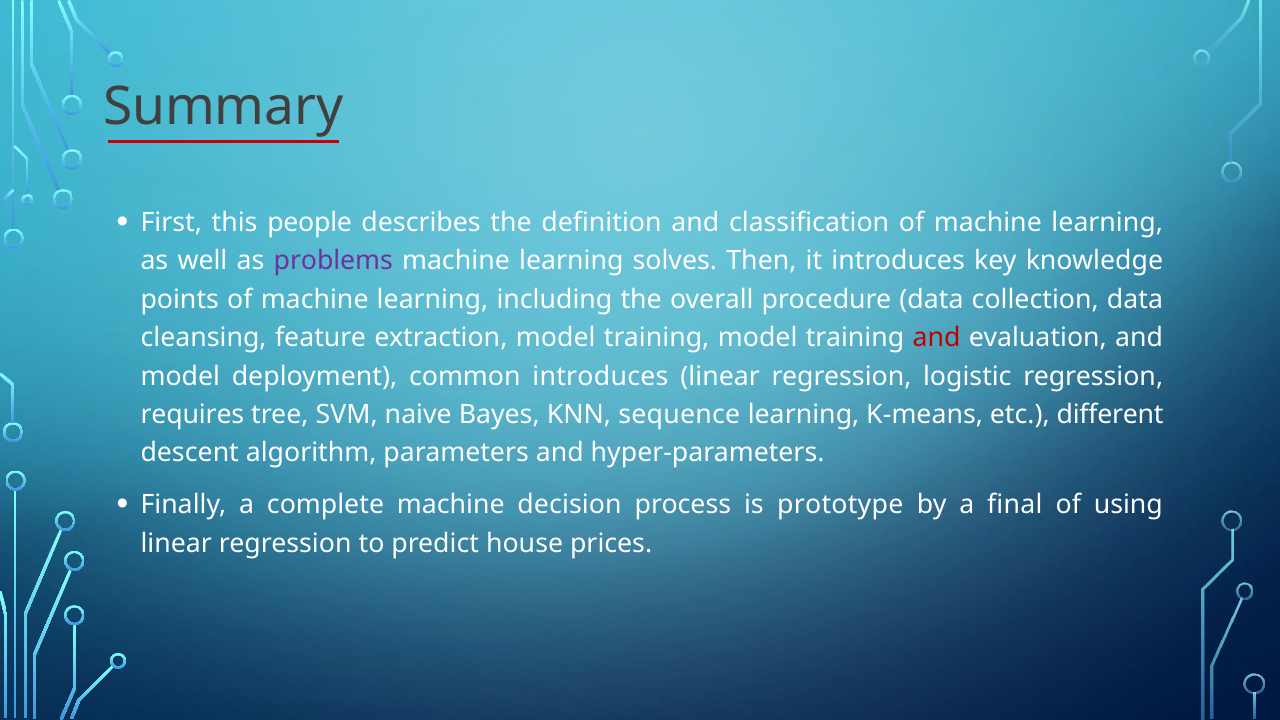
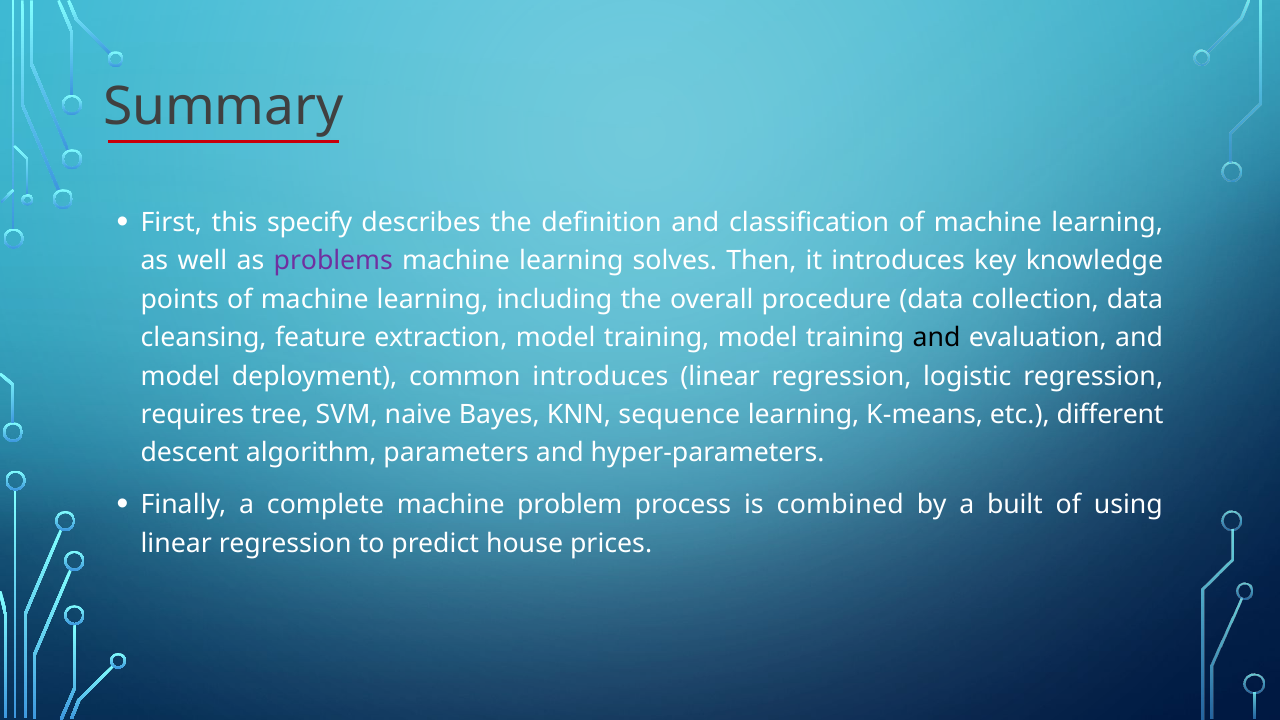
people: people -> specify (310, 223)
and colour: red -> black (937, 338)
decision: decision -> problem (570, 505)
prototype: prototype -> combined (840, 505)
final: final -> built (1015, 505)
